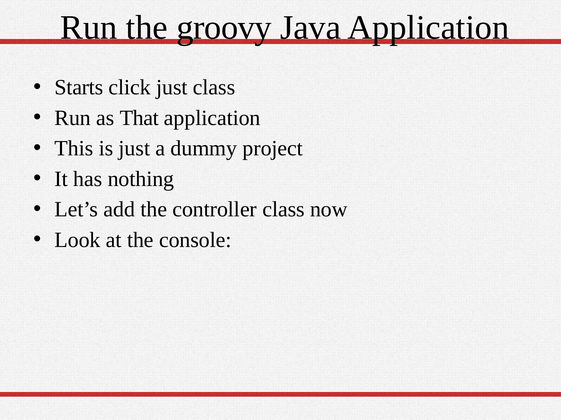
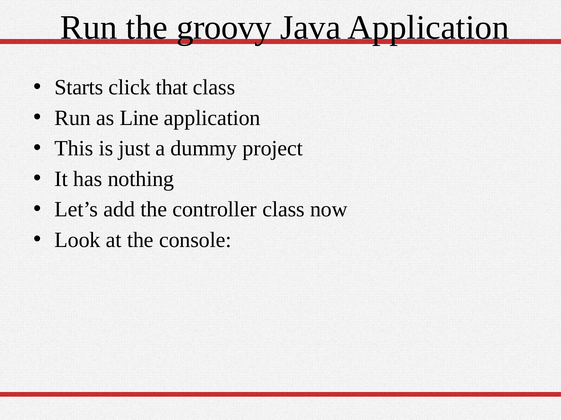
click just: just -> that (172, 88)
That: That -> Line (139, 118)
